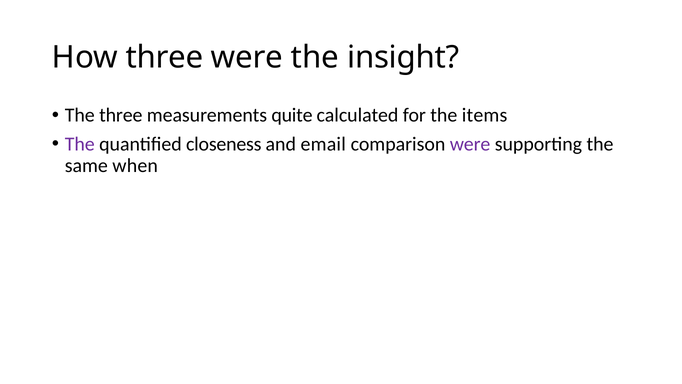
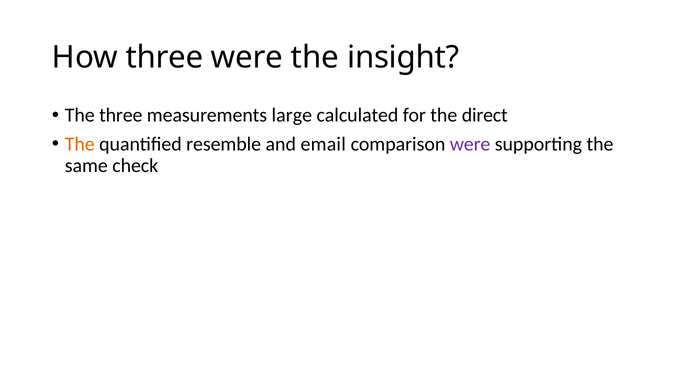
quite: quite -> large (292, 115)
items: items -> direct (485, 115)
The colour: purple -> orange (80, 144)
closeness: closeness -> resemble (224, 144)
when: when -> check (135, 165)
